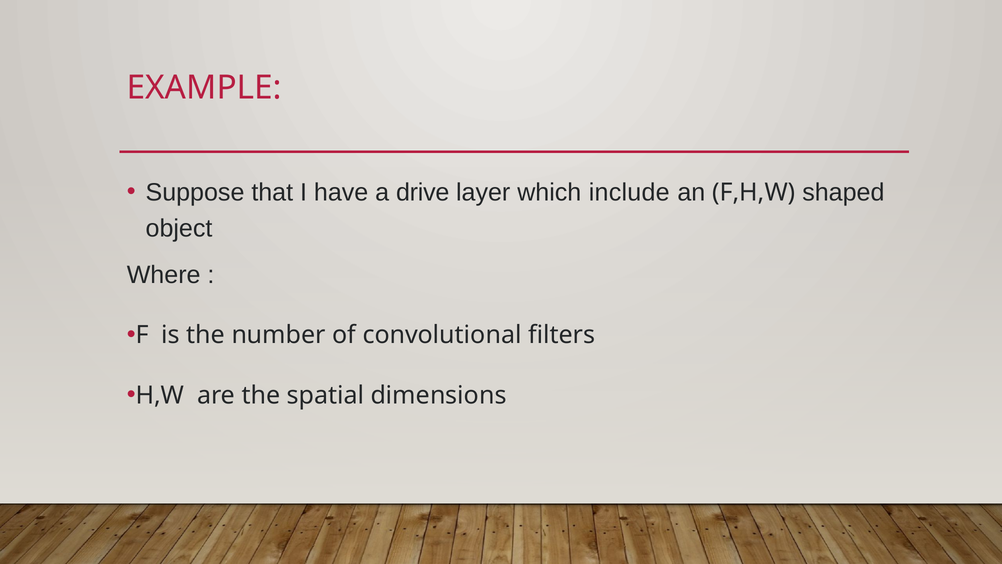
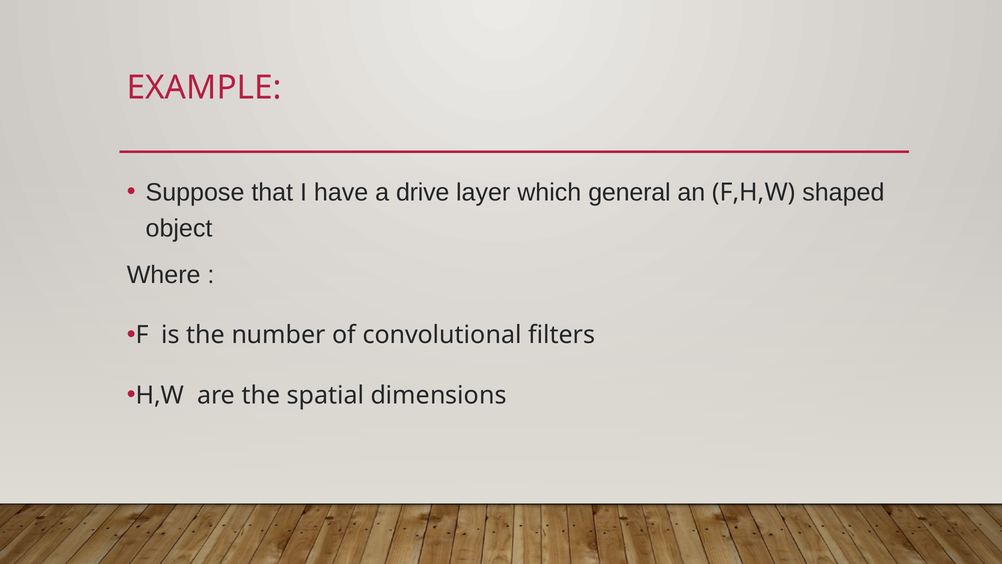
include: include -> general (629, 192)
